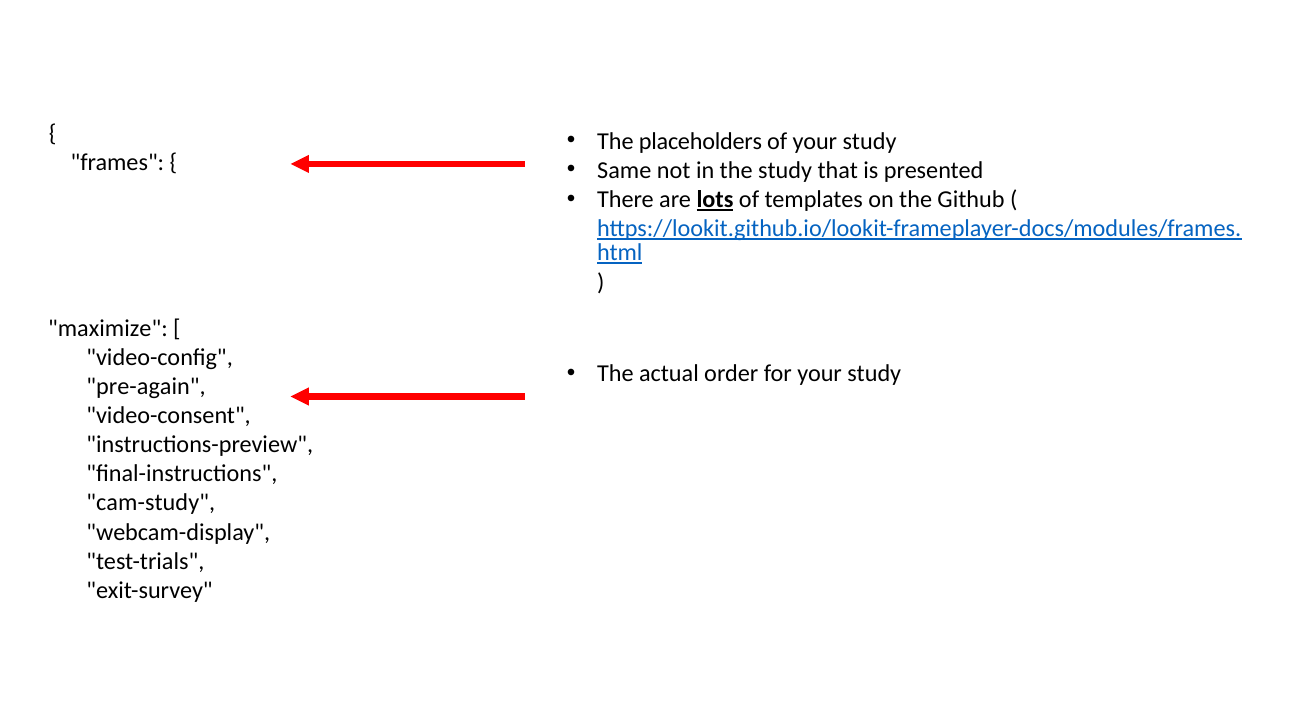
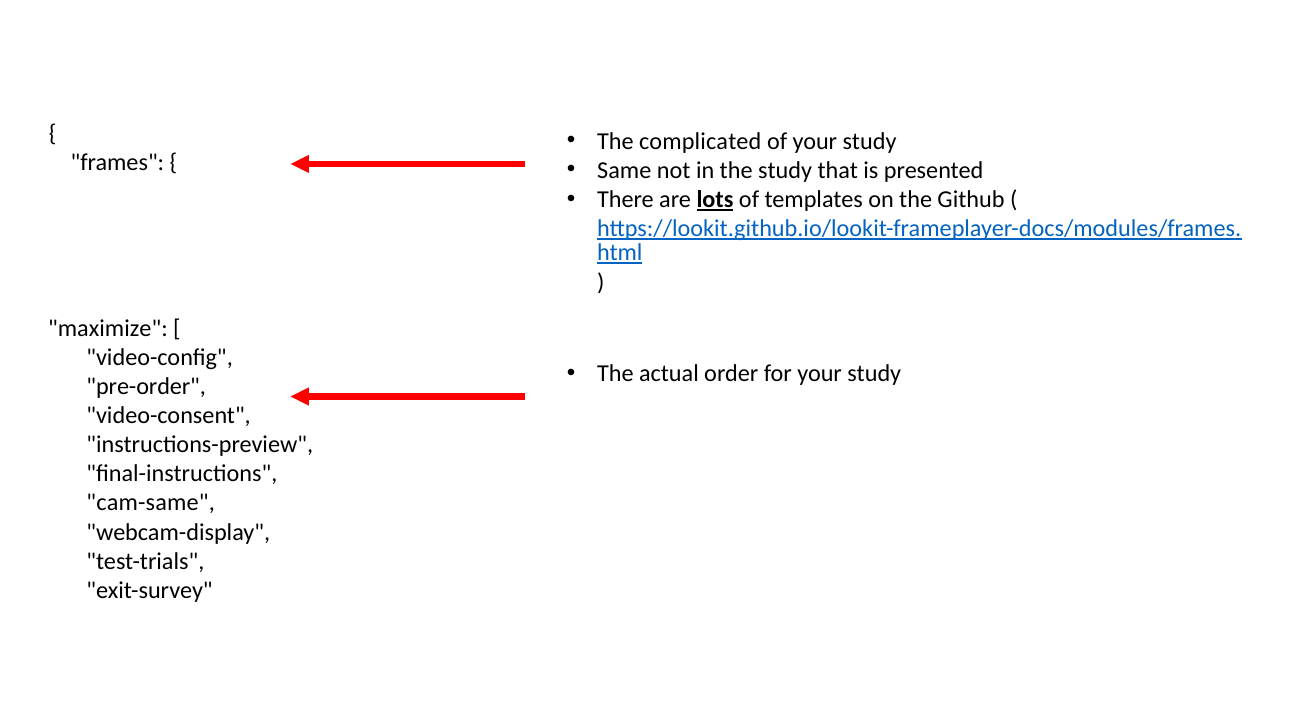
placeholders: placeholders -> complicated (700, 141)
pre-again: pre-again -> pre-order (146, 387)
cam-study: cam-study -> cam-same (151, 503)
